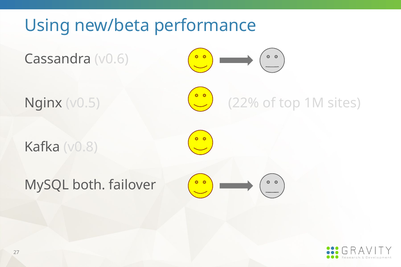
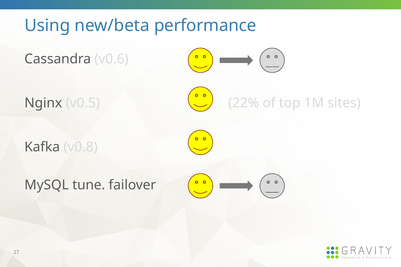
both: both -> tune (89, 185)
